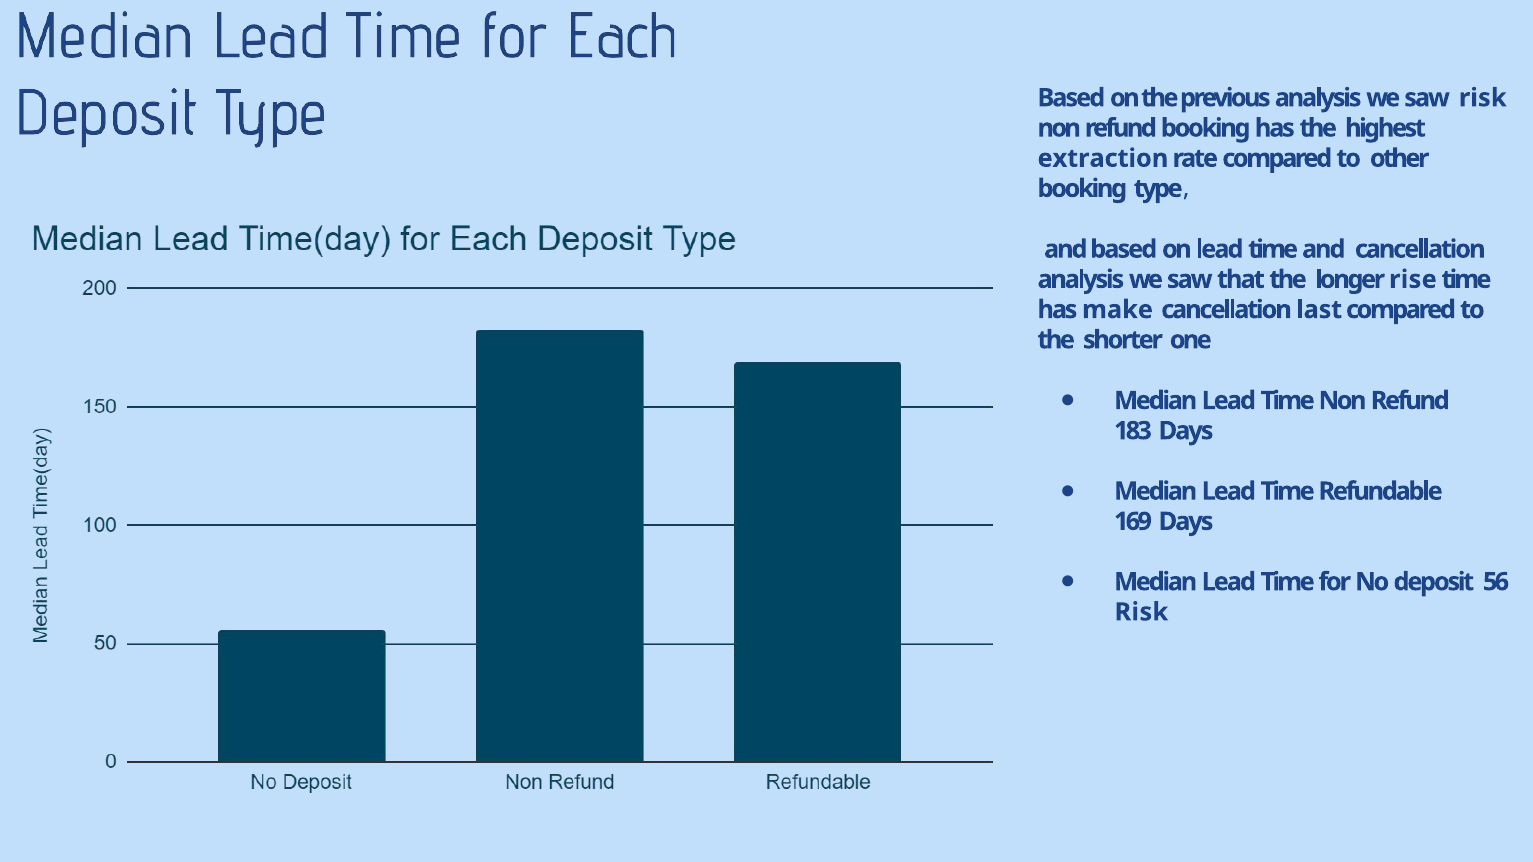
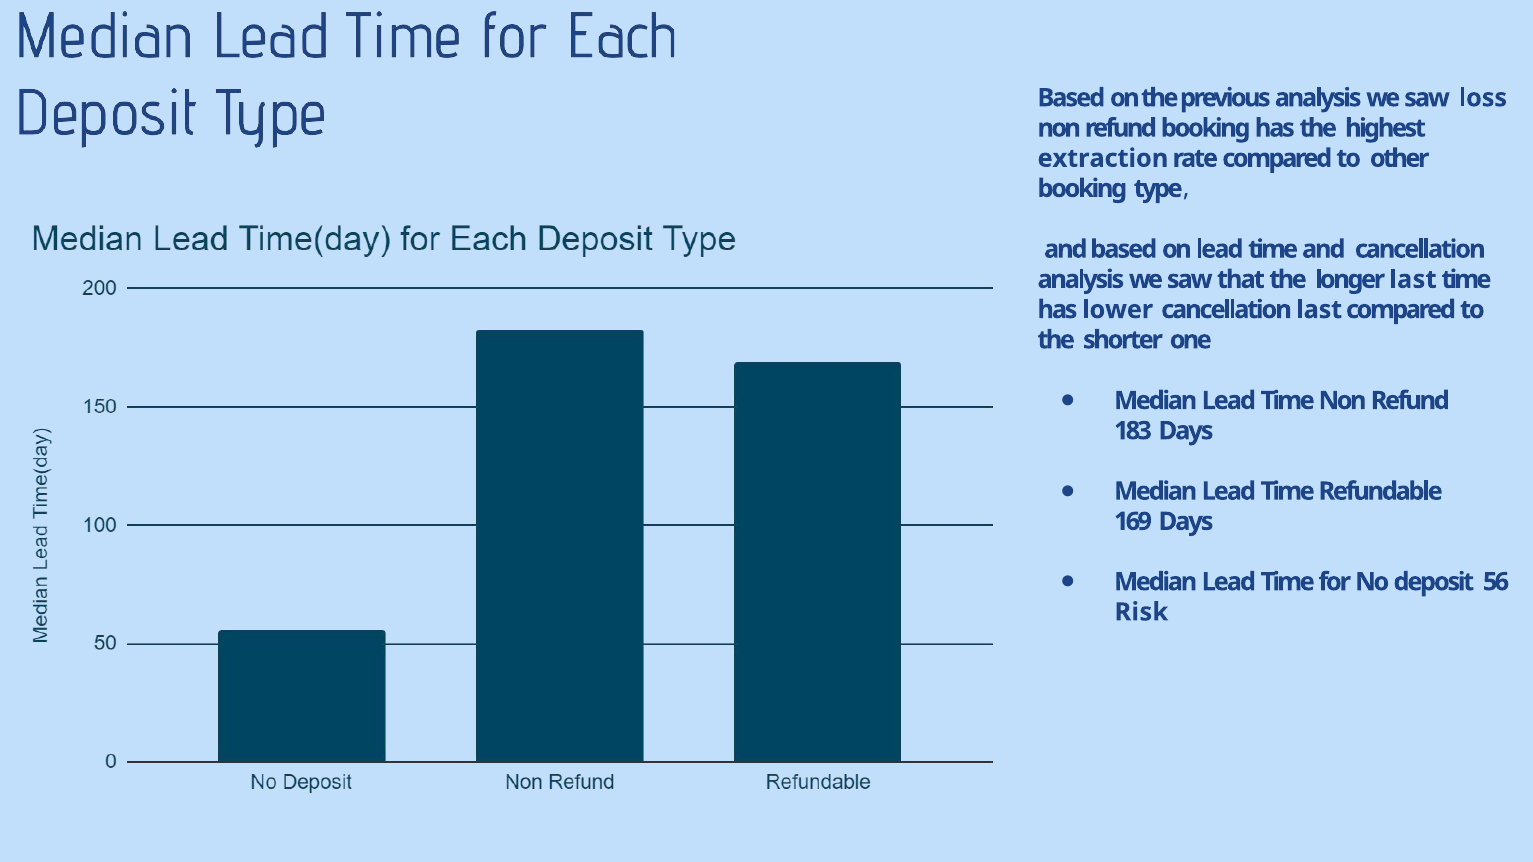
saw risk: risk -> loss (1483, 98)
longer rise: rise -> last (1413, 280)
make: make -> lower (1118, 310)
